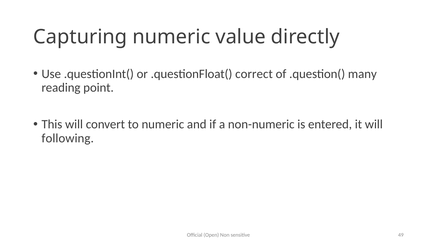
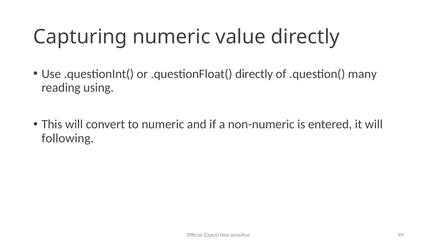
.questionFloat( correct: correct -> directly (254, 74)
point: point -> using (99, 88)
